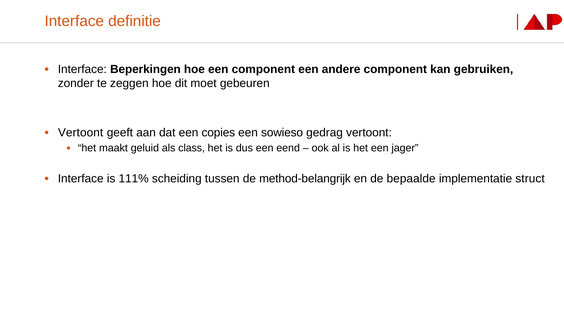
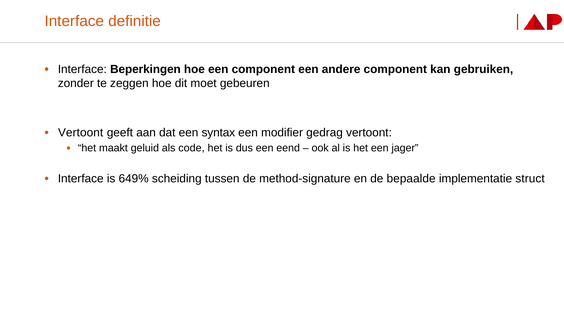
copies: copies -> syntax (218, 133)
sowieso: sowieso -> modifier (282, 133)
class: class -> code (191, 148)
111%: 111% -> 649% (134, 179)
method-belangrijk: method-belangrijk -> method-signature (305, 179)
